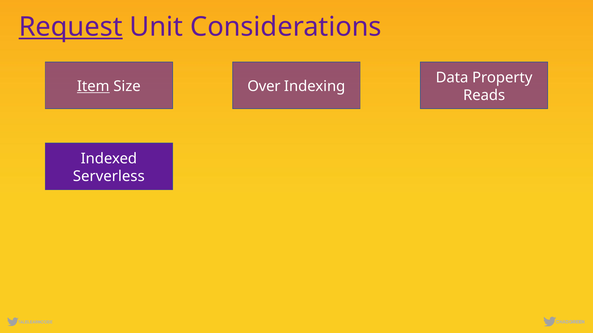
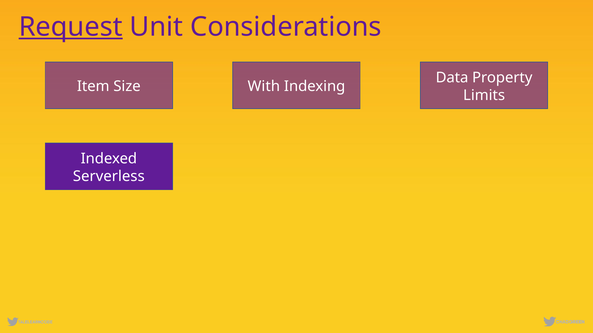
Item underline: present -> none (93, 86)
Over: Over -> With (264, 86)
Reads: Reads -> Limits (484, 95)
